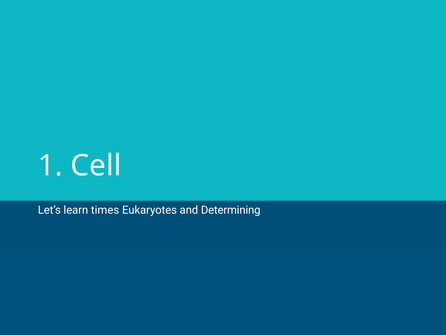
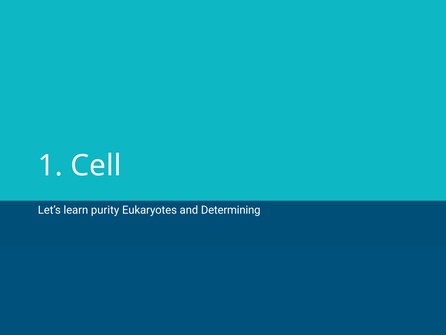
times: times -> purity (105, 210)
